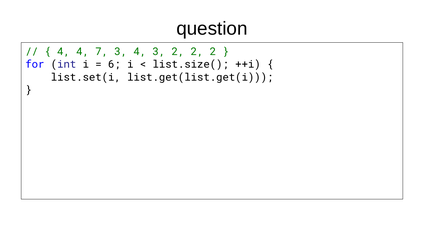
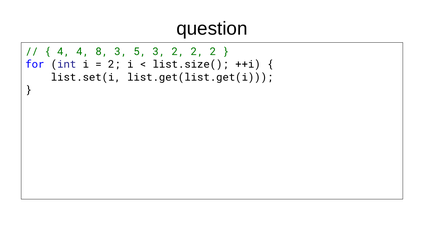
7: 7 -> 8 (102, 52)
3 4: 4 -> 5 (140, 52)
6: 6 -> 2 (114, 65)
